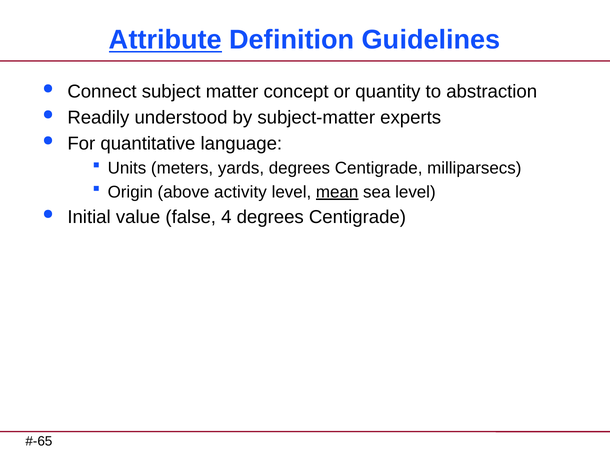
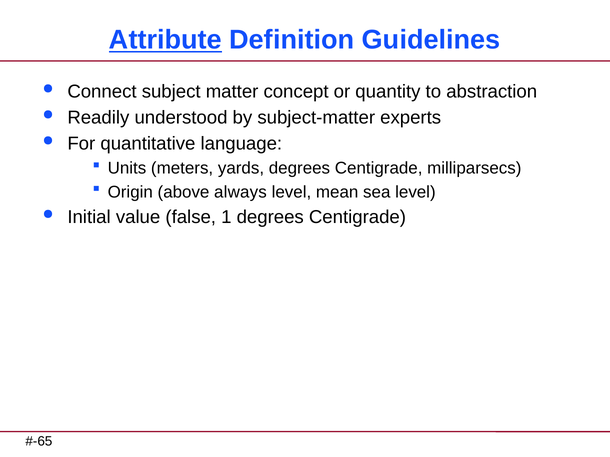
activity: activity -> always (240, 192)
mean underline: present -> none (337, 192)
4: 4 -> 1 (226, 217)
